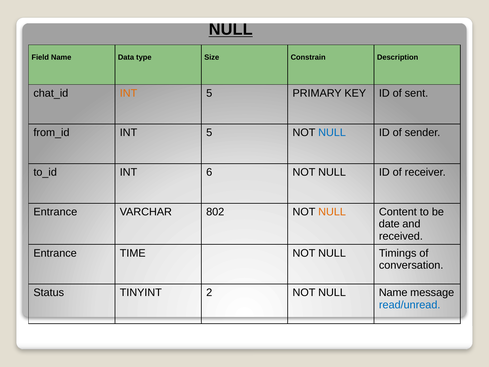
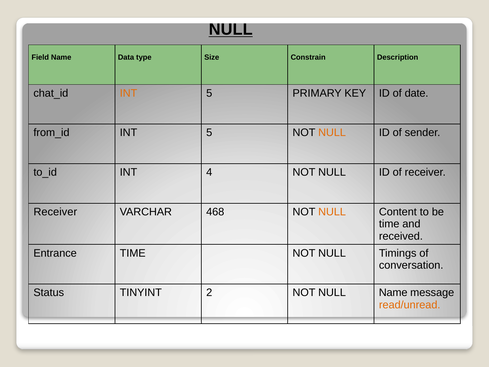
sent: sent -> date (417, 93)
NULL colour: blue -> orange (332, 133)
6: 6 -> 4 (209, 172)
Entrance: Entrance -> Receiver (55, 212)
802: 802 -> 468 (215, 212)
date: date -> time (389, 224)
read/unread colour: blue -> orange (410, 305)
